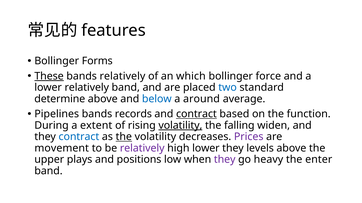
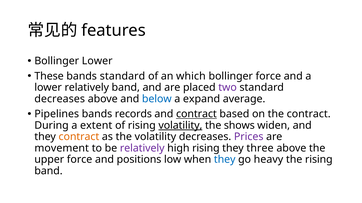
Bollinger Forms: Forms -> Lower (97, 61)
These underline: present -> none (49, 76)
bands relatively: relatively -> standard (122, 76)
two colour: blue -> purple (228, 88)
determine: determine -> decreases (60, 99)
around: around -> expand (202, 99)
the function: function -> contract (309, 114)
falling: falling -> shows (239, 126)
contract colour: blue -> orange (79, 137)
the underline: present -> none (124, 137)
high lower: lower -> rising (206, 149)
levels: levels -> three (260, 149)
upper plays: plays -> force (80, 160)
they colour: purple -> blue (225, 160)
the enter: enter -> rising (319, 160)
